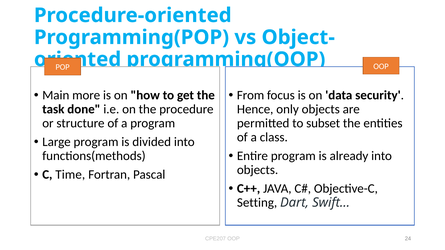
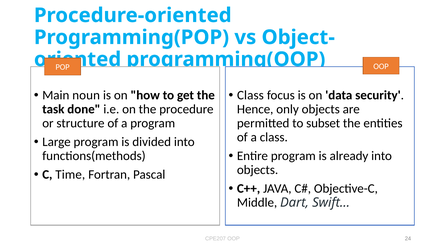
more: more -> noun (86, 95)
From: From -> Class (250, 95)
Setting: Setting -> Middle (257, 203)
